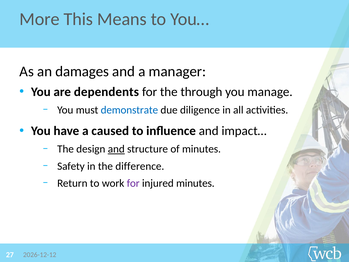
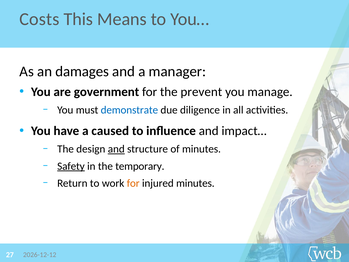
More: More -> Costs (39, 19)
dependents: dependents -> government (107, 92)
through: through -> prevent (201, 92)
Safety underline: none -> present (71, 166)
difference: difference -> temporary (140, 166)
for colour: purple -> orange (133, 183)
